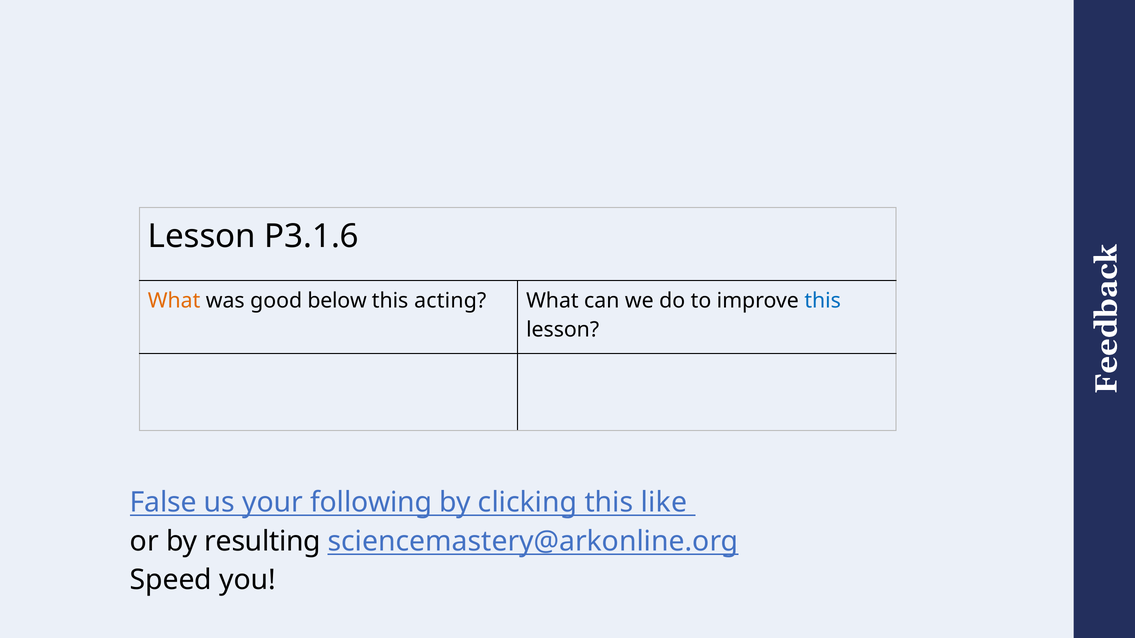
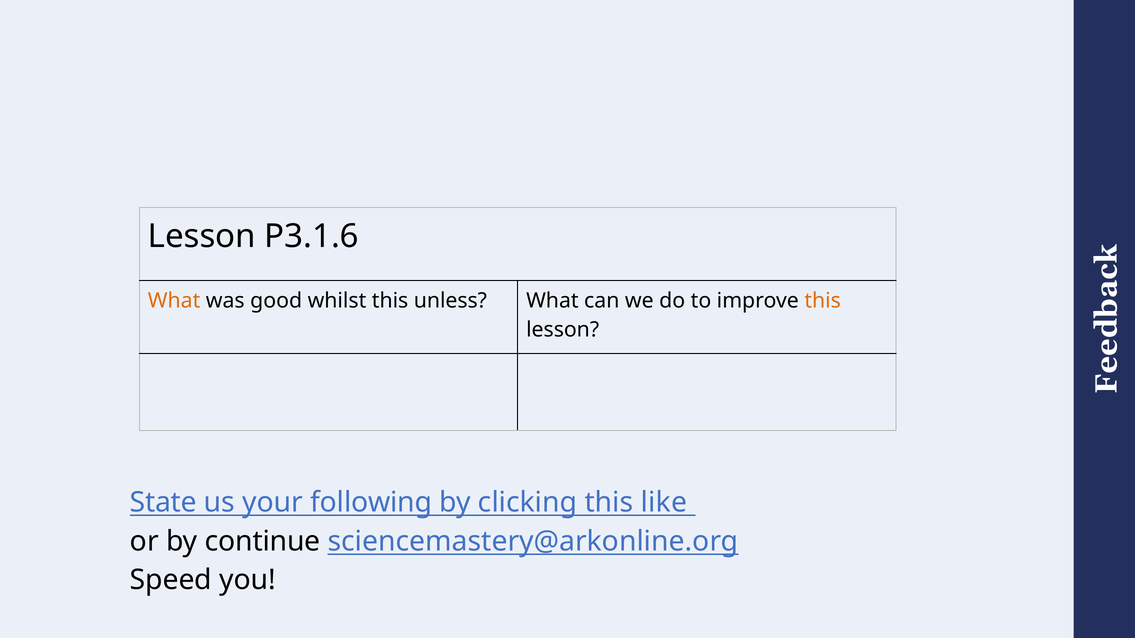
below: below -> whilst (337, 301)
acting: acting -> unless (450, 301)
this colour: blue -> orange (823, 301)
False: False -> State (163, 503)
resulting: resulting -> continue (263, 542)
